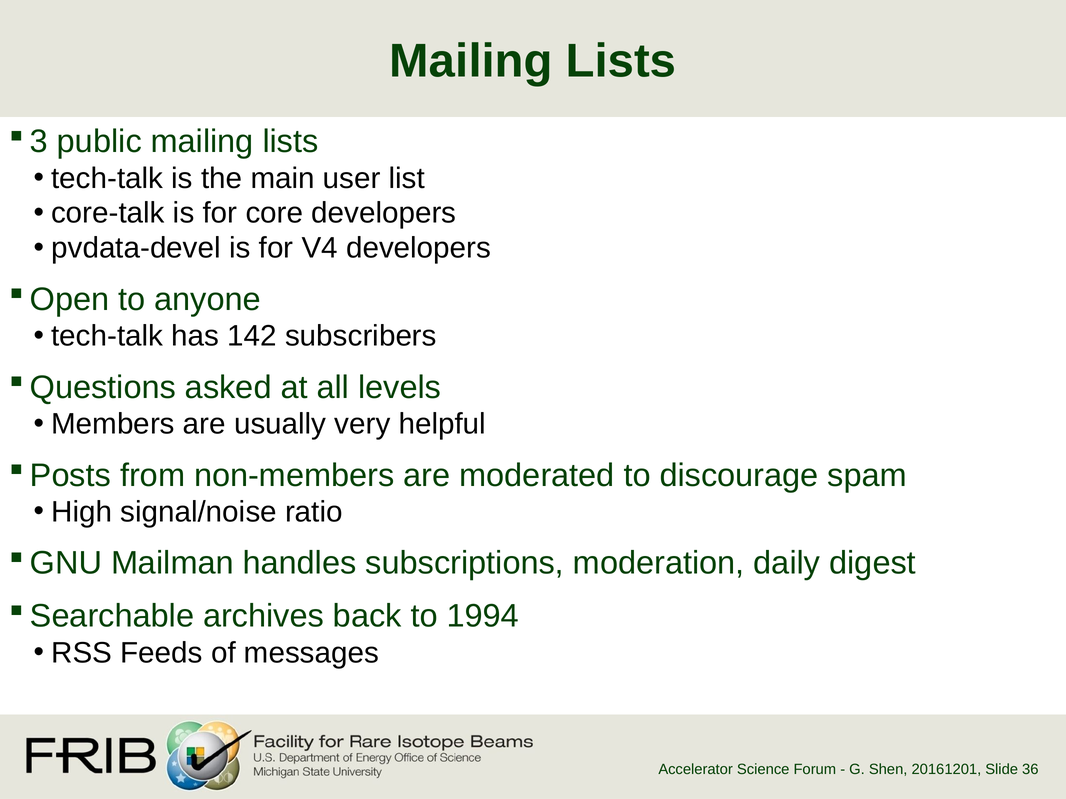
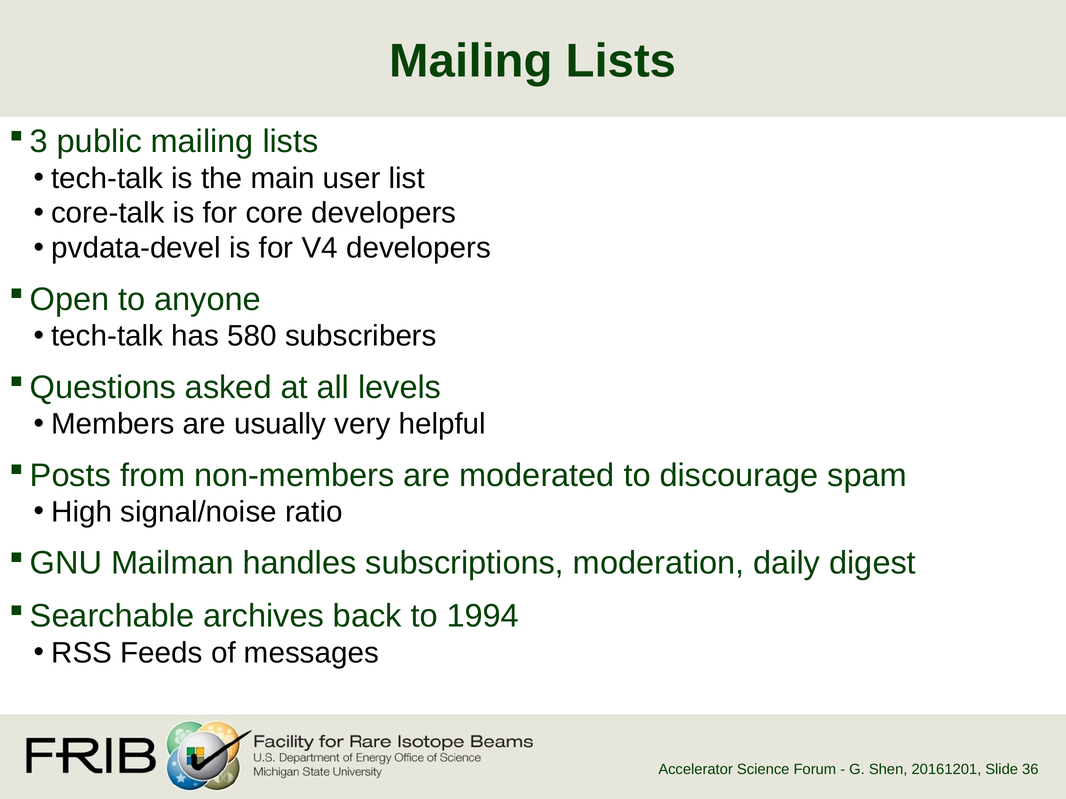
142: 142 -> 580 (252, 336)
